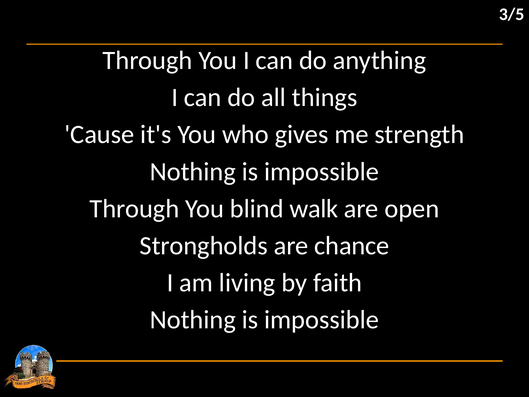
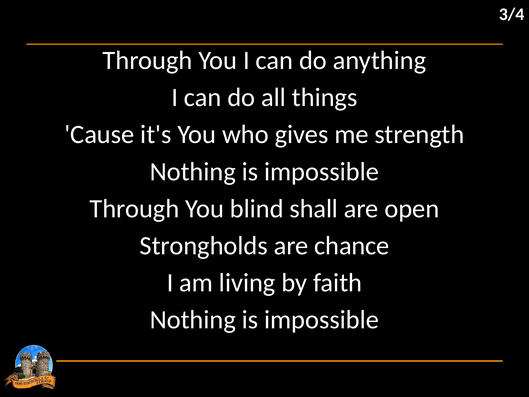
3/5: 3/5 -> 3/4 (512, 14)
walk: walk -> shall (314, 209)
